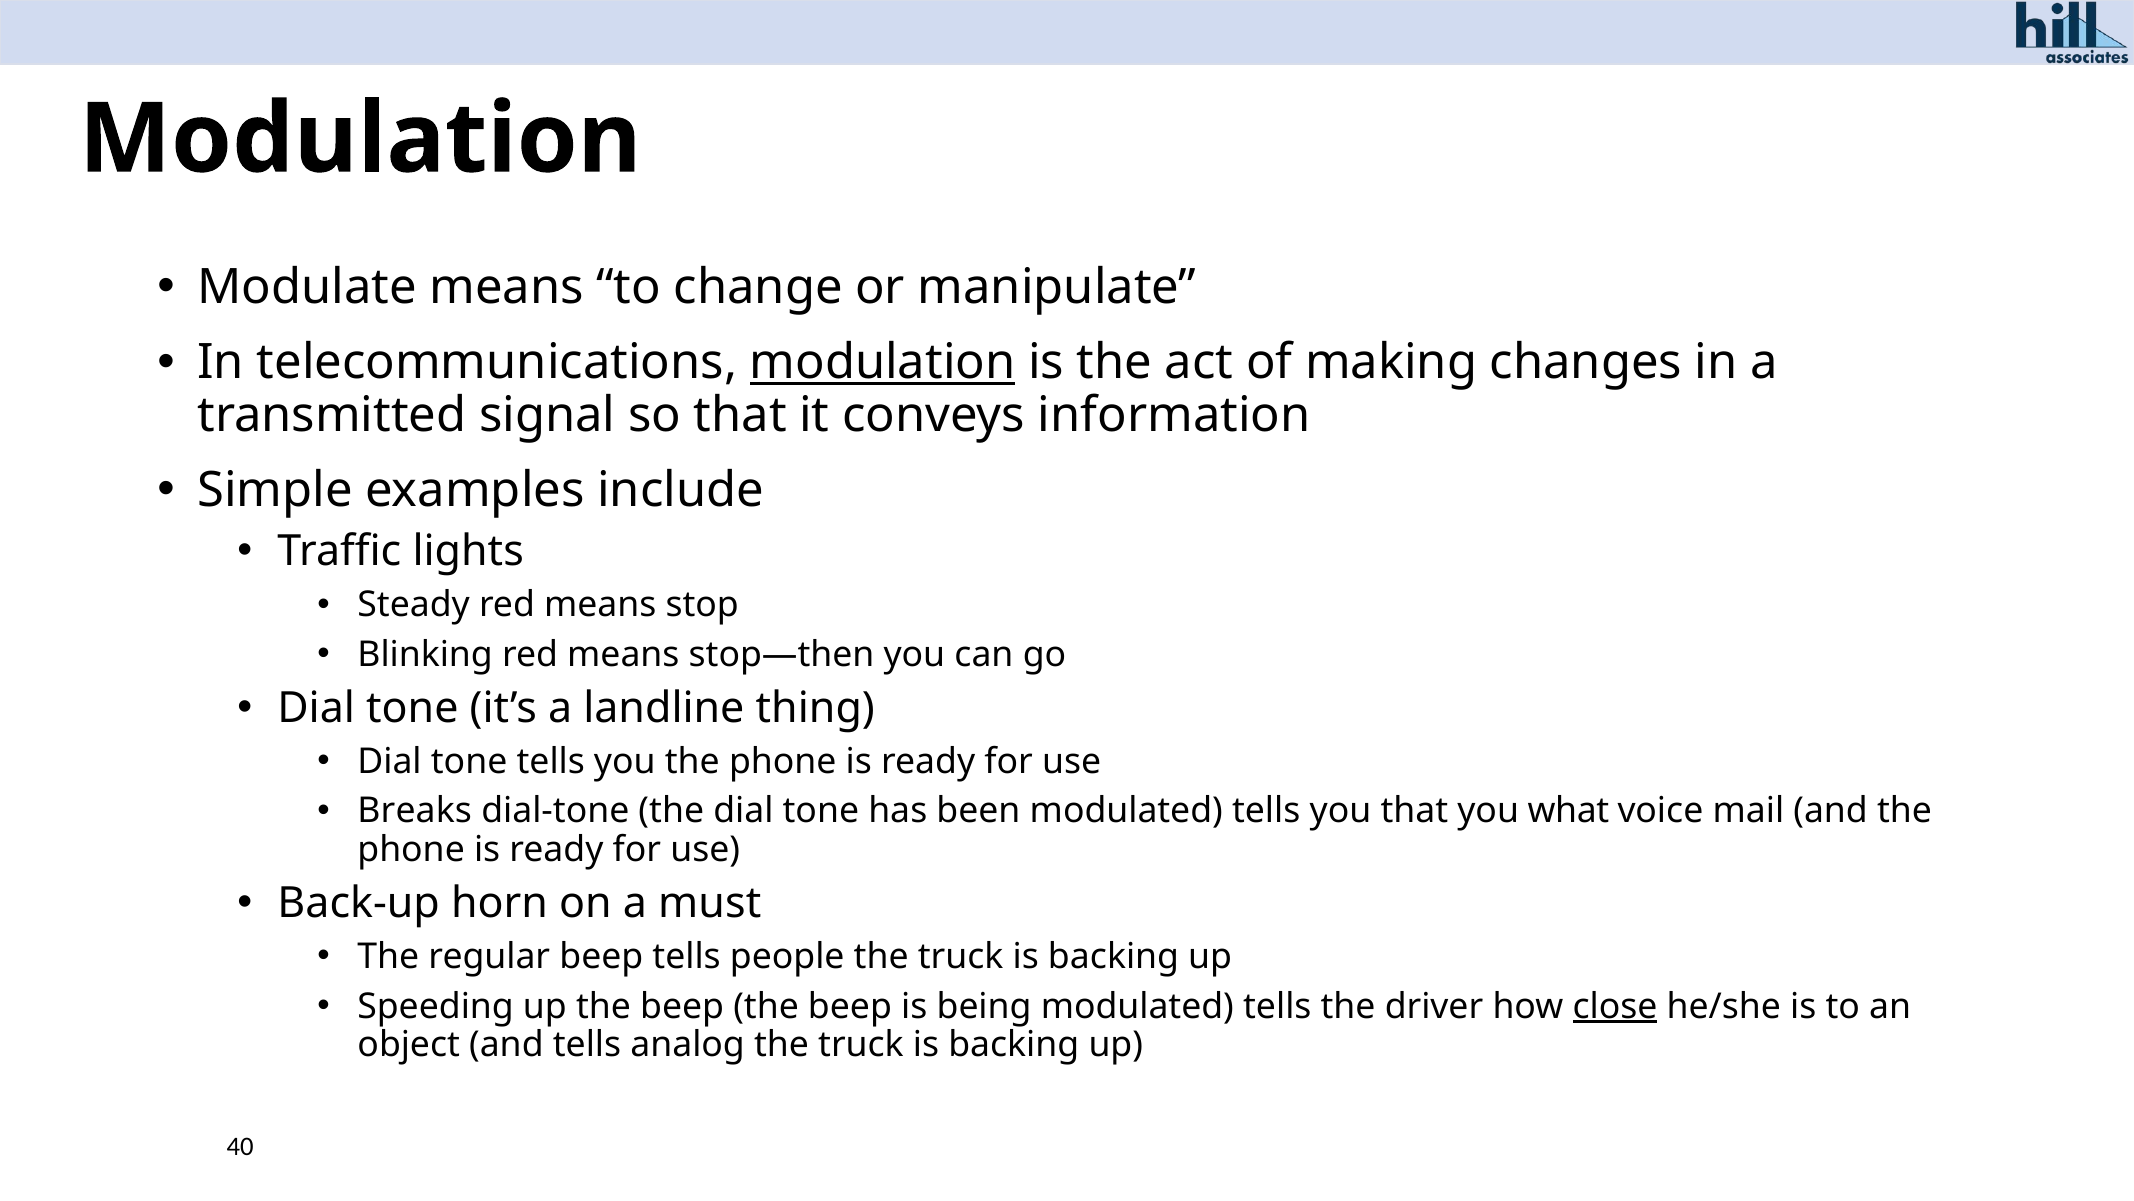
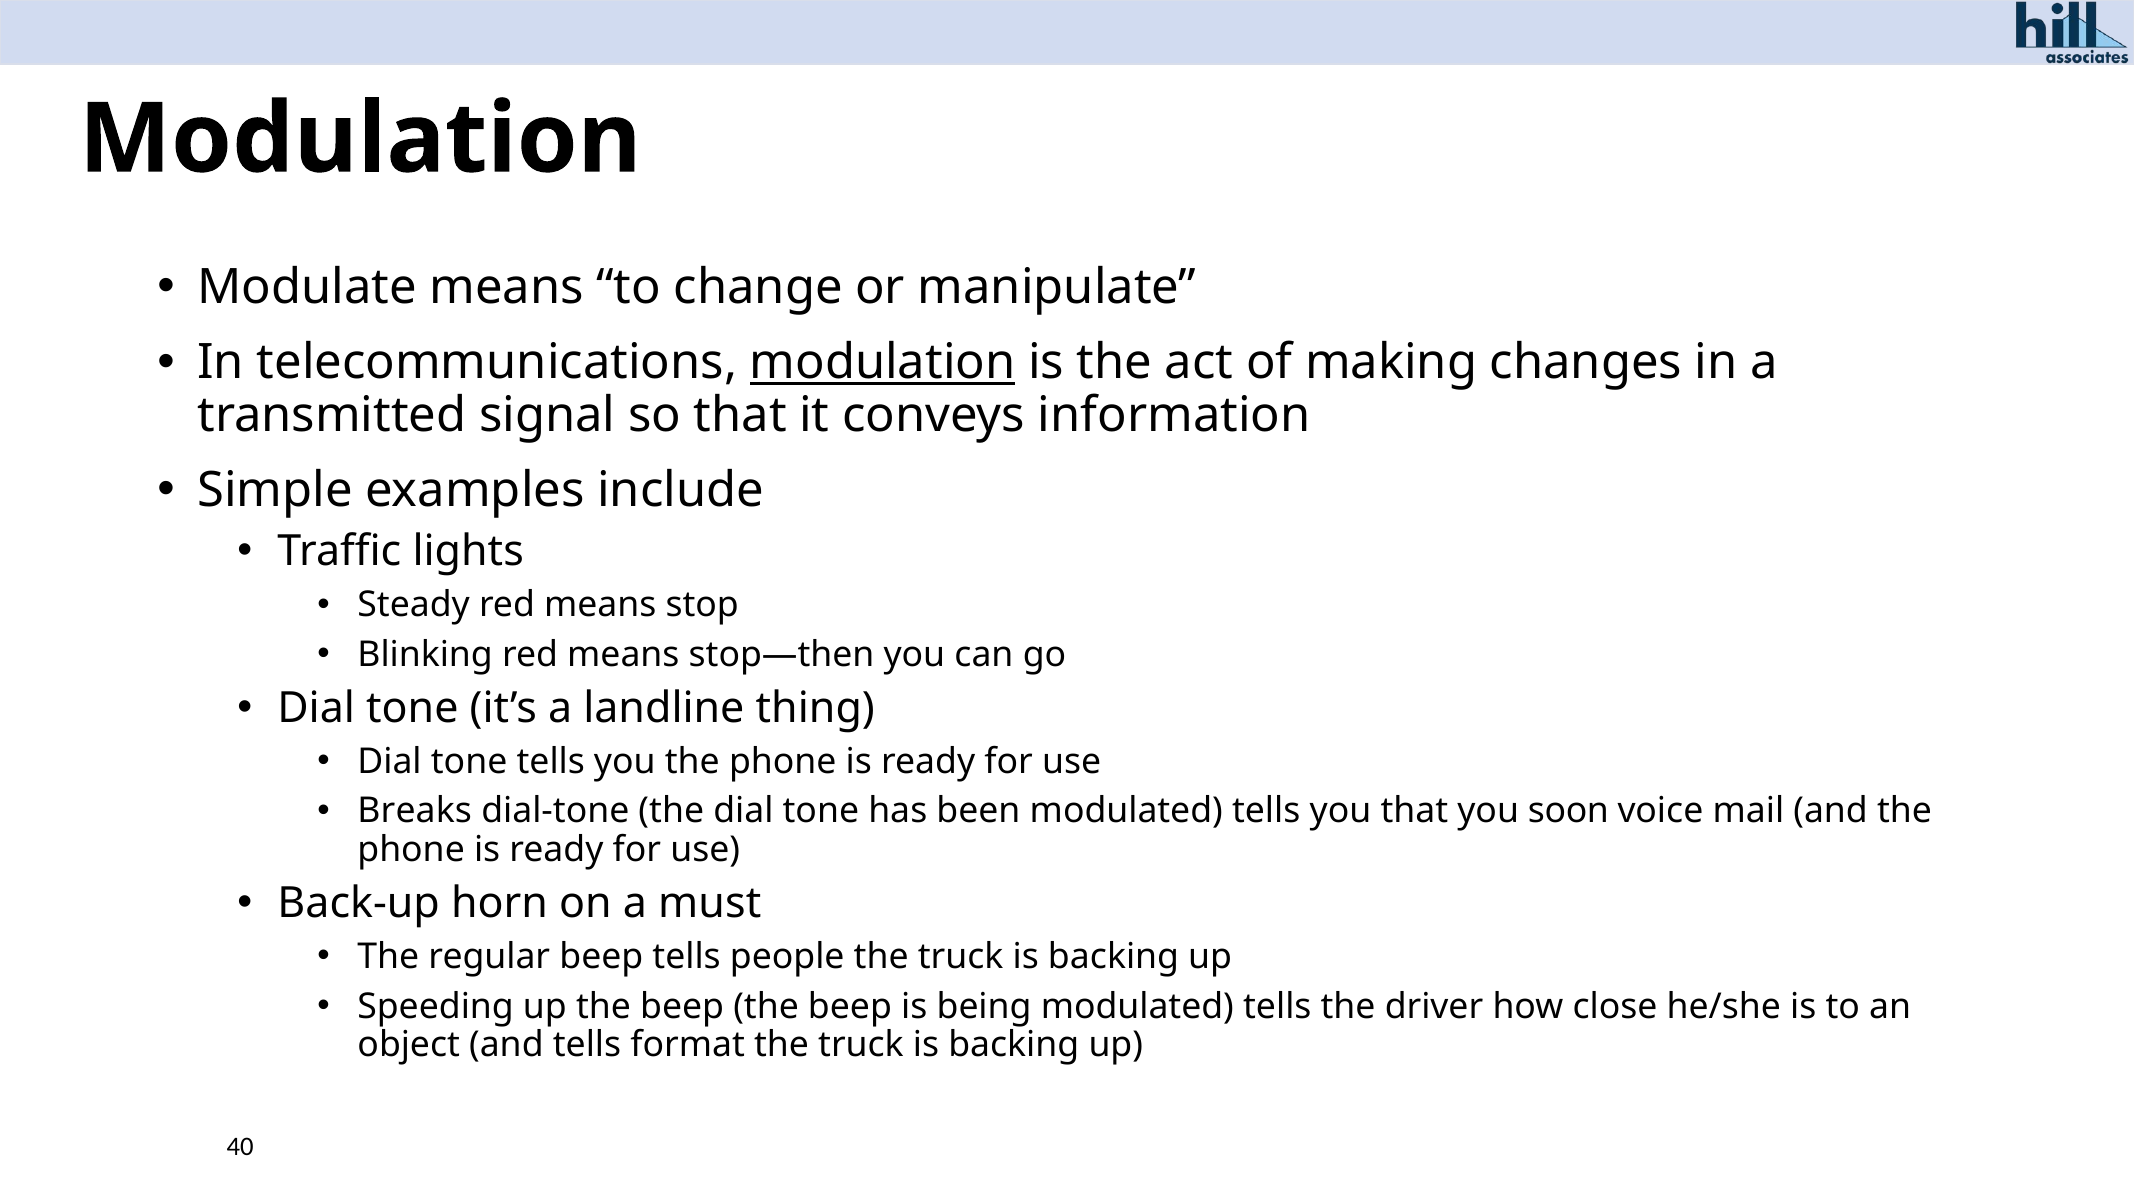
what: what -> soon (1568, 811)
close underline: present -> none (1615, 1006)
analog: analog -> format (688, 1044)
